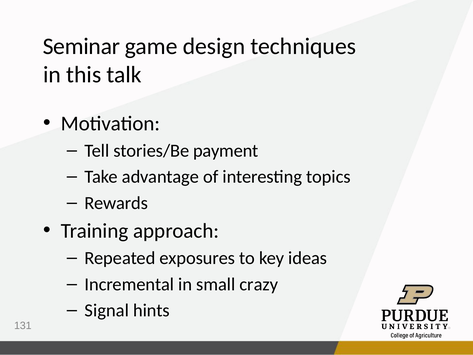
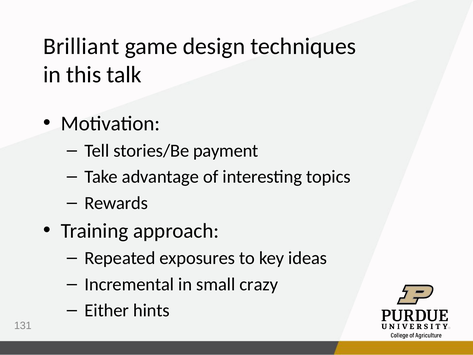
Seminar: Seminar -> Brilliant (81, 46)
Signal: Signal -> Either (107, 310)
